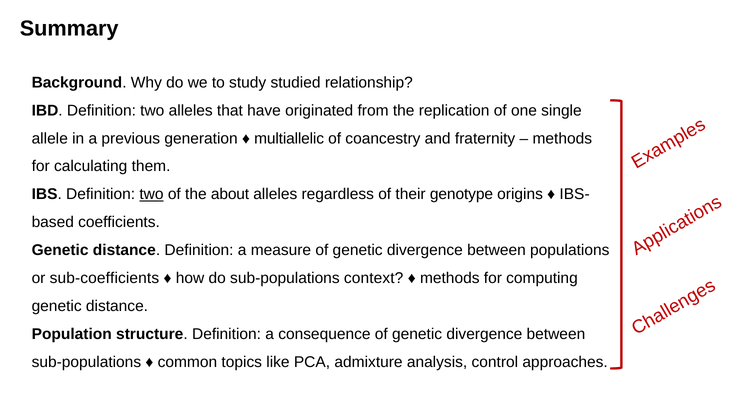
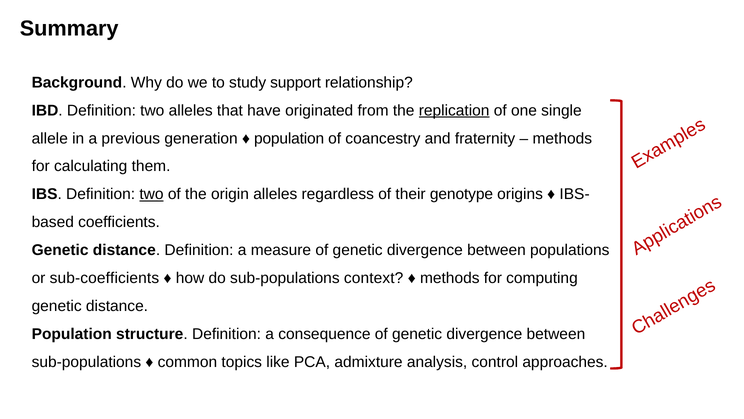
studied: studied -> support (296, 82)
replication underline: none -> present (454, 110)
multiallelic: multiallelic -> population (289, 138)
about: about -> origin (230, 194)
